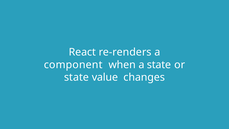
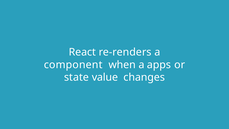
a state: state -> apps (159, 65)
